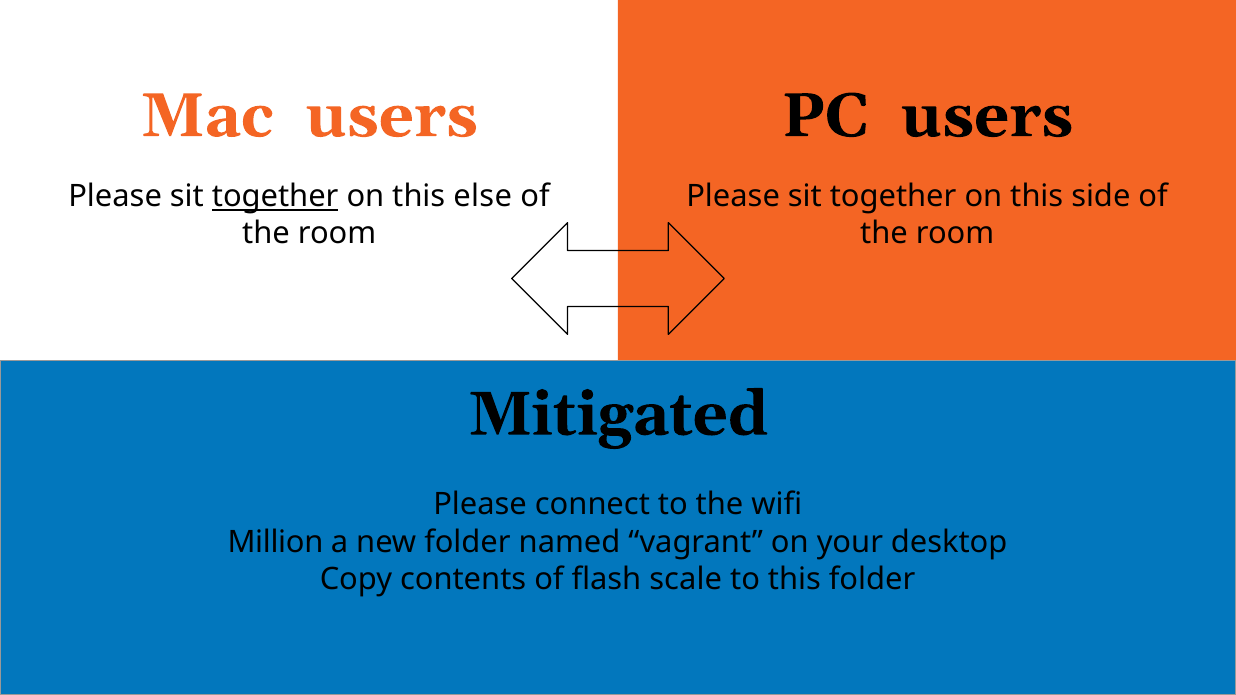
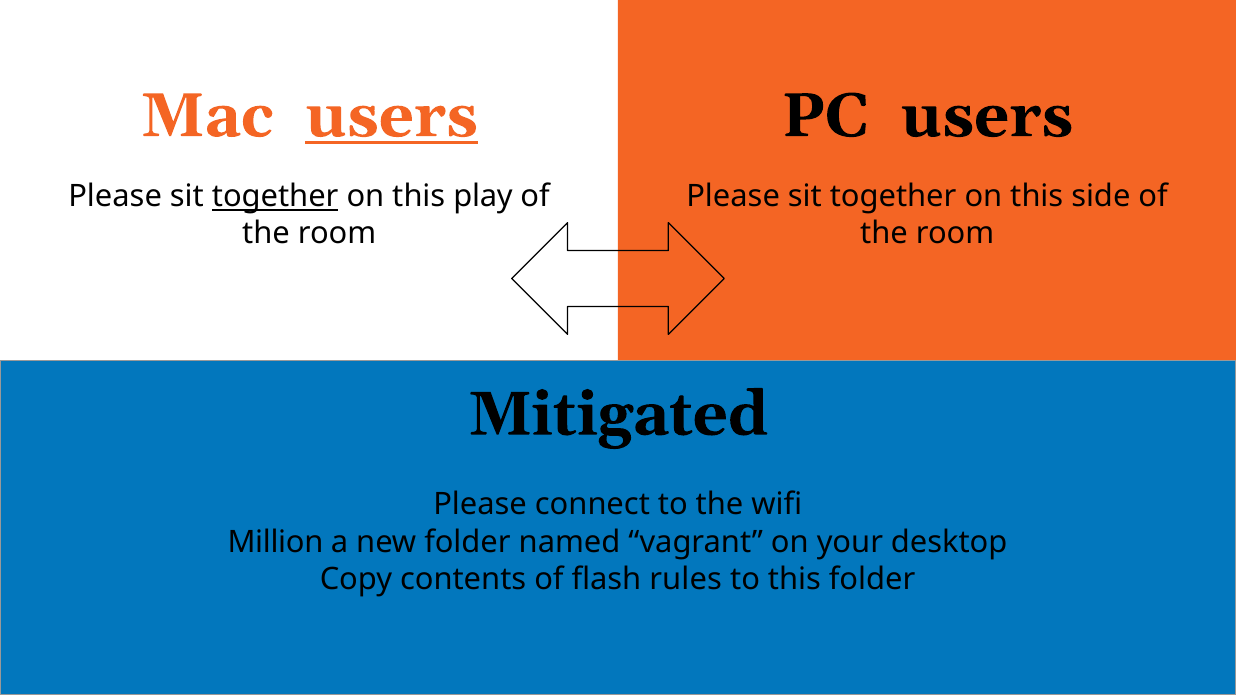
users underline: none -> present (391, 116)
else: else -> play (483, 197)
scale: scale -> rules (686, 579)
